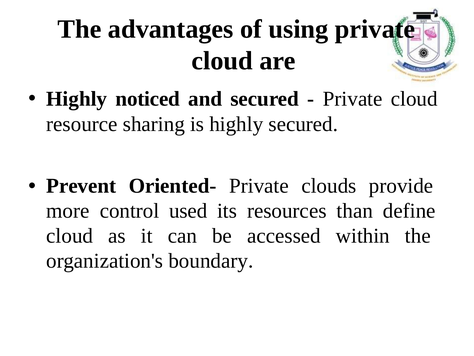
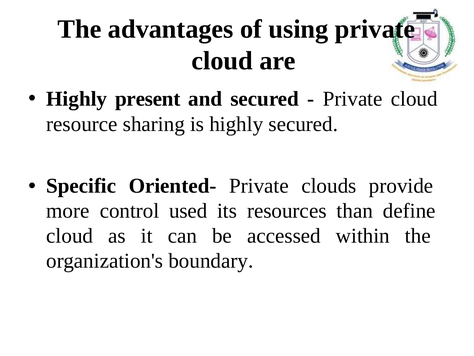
noticed: noticed -> present (148, 99)
Prevent: Prevent -> Specific (81, 185)
